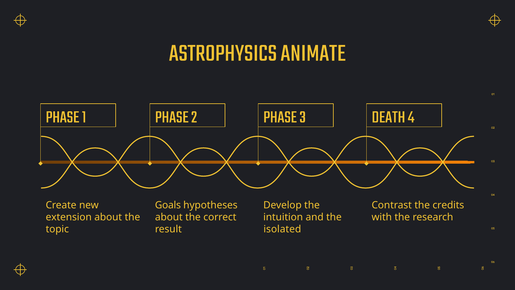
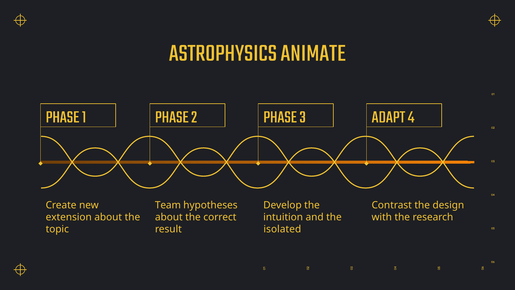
DEATH: DEATH -> ADAPT (388, 116)
Goals: Goals -> Team (168, 205)
credits: credits -> design (448, 205)
